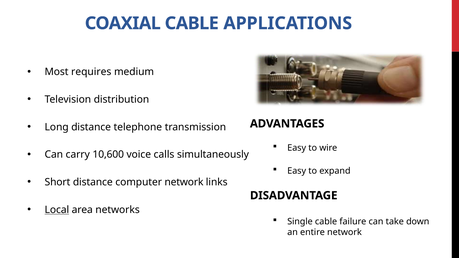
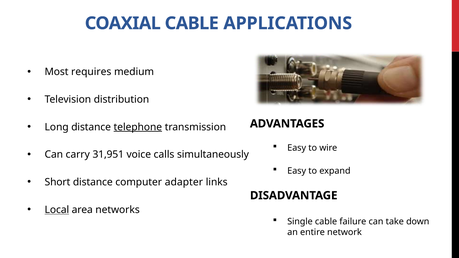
telephone underline: none -> present (138, 127)
10,600: 10,600 -> 31,951 (108, 155)
computer network: network -> adapter (184, 182)
